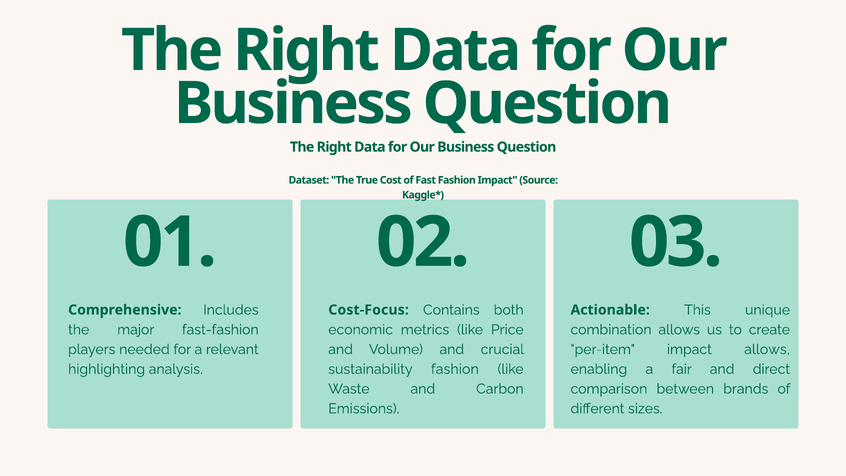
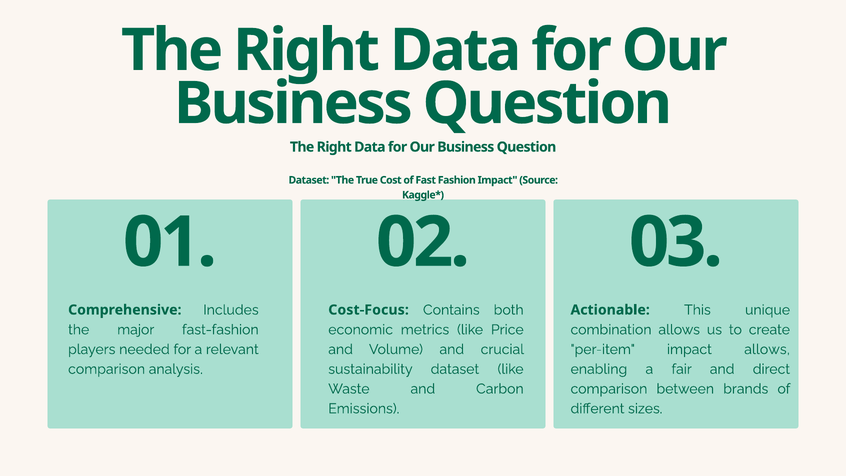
highlighting: highlighting -> comparison (107, 369)
sustainability fashion: fashion -> dataset (455, 369)
